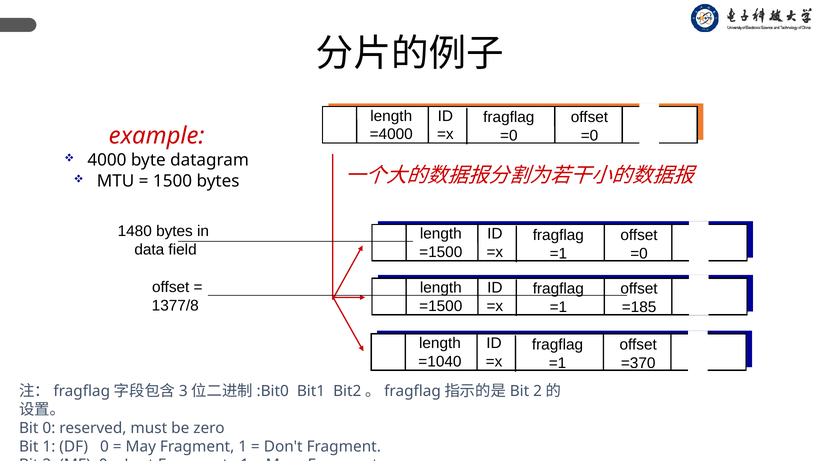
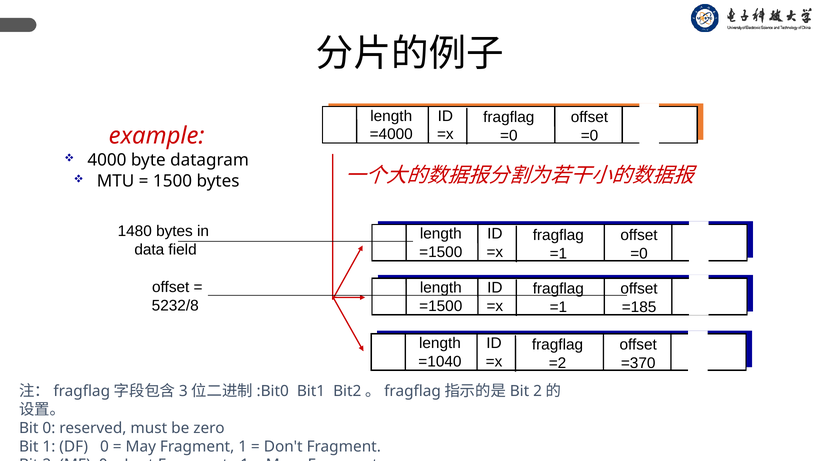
1377/8: 1377/8 -> 5232/8 (175, 306)
=1: =1 -> =2 (558, 363)
